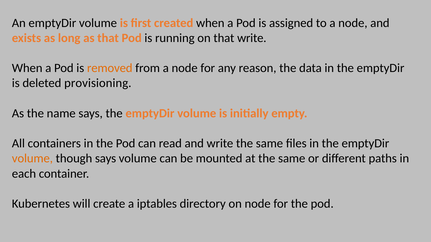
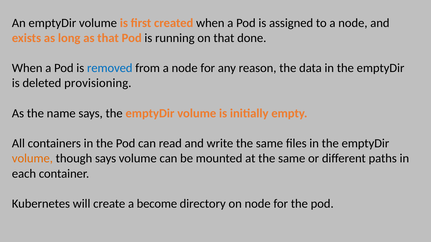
that write: write -> done (252, 38)
removed colour: orange -> blue (110, 68)
iptables: iptables -> become (157, 204)
